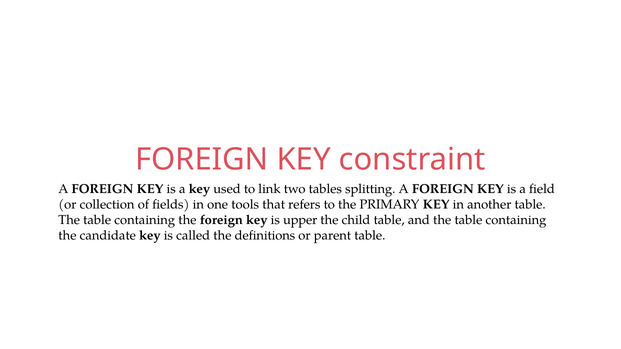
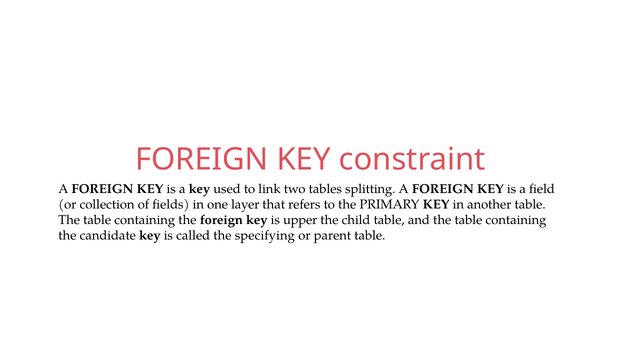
tools: tools -> layer (245, 204)
definitions: definitions -> specifying (265, 236)
